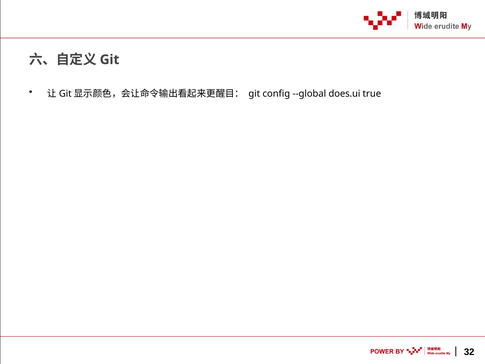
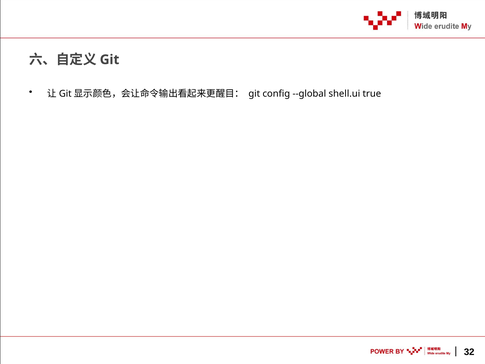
does.ui: does.ui -> shell.ui (344, 94)
